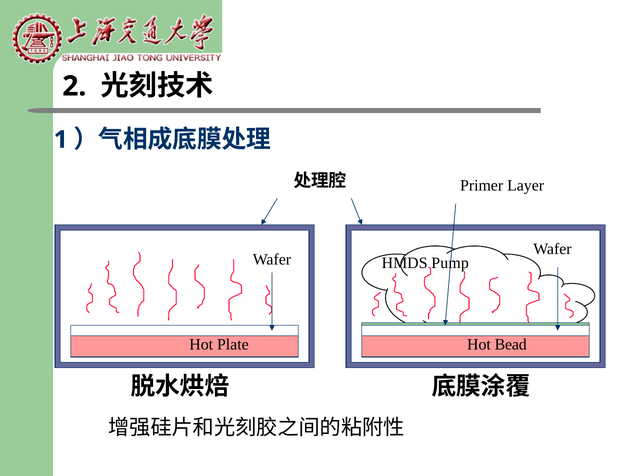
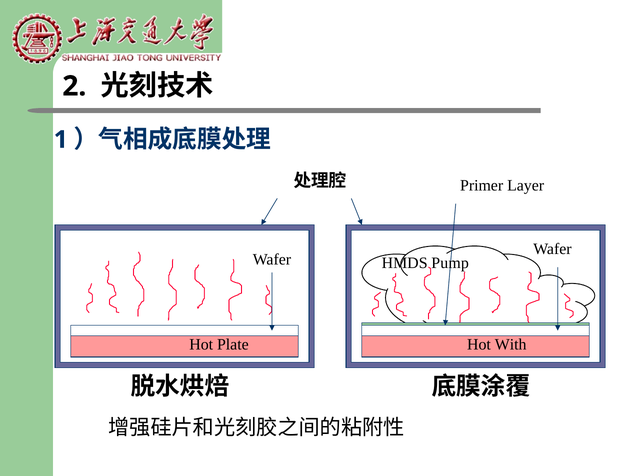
Bead: Bead -> With (511, 345)
